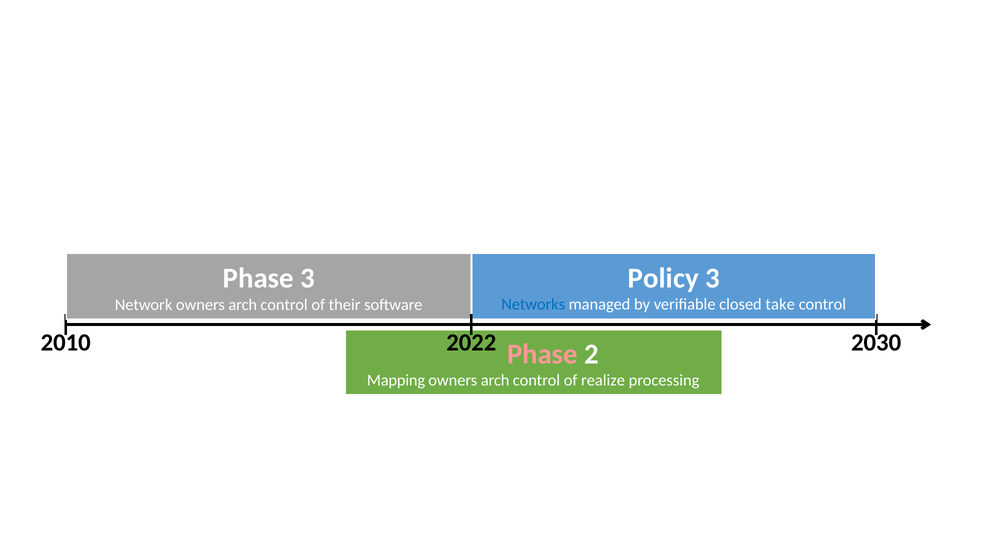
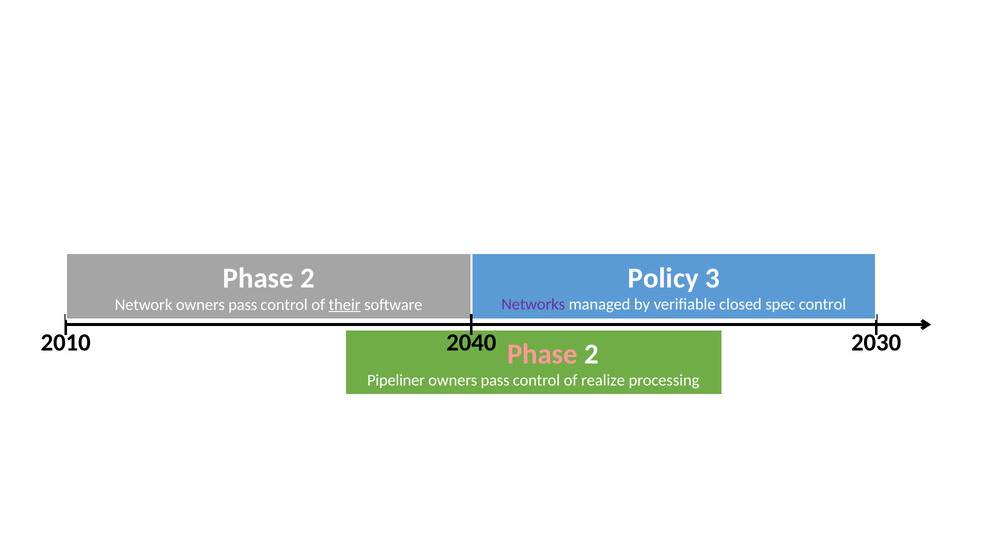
3: 3 -> 2 (307, 278)
Networks colour: blue -> purple (533, 305)
take: take -> spec (780, 305)
Network owners arch: arch -> pass (243, 305)
their underline: none -> present (345, 305)
2022: 2022 -> 2040 (471, 343)
Mapping: Mapping -> Pipeliner (396, 381)
arch: arch -> pass (495, 381)
